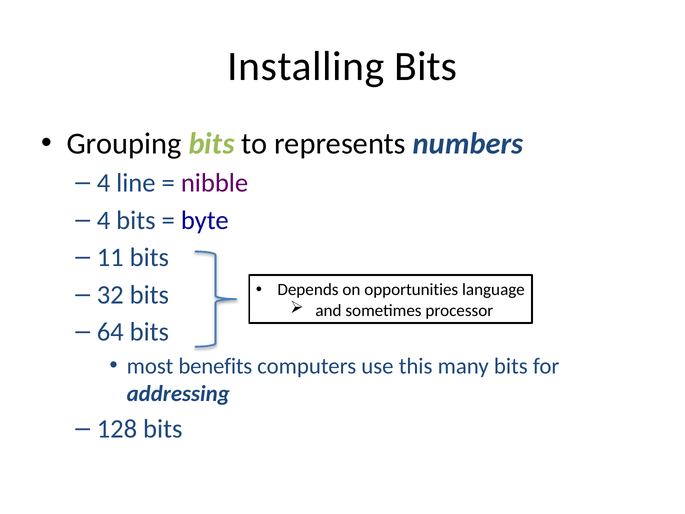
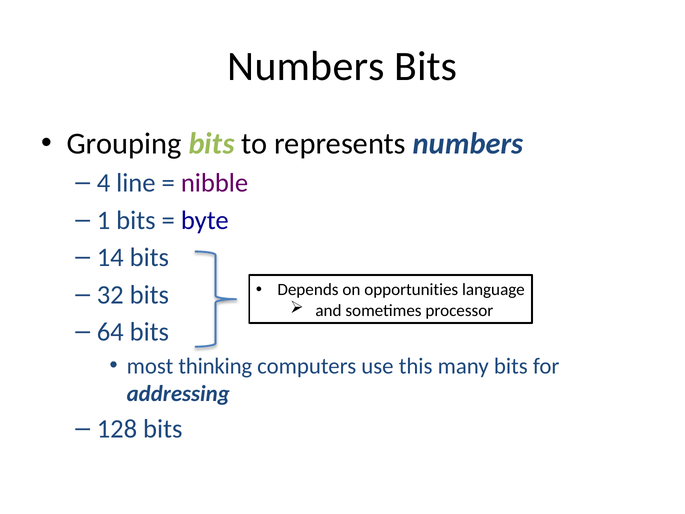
Installing: Installing -> Numbers (306, 66)
4: 4 -> 1 (104, 220)
11: 11 -> 14 (110, 257)
benefits: benefits -> thinking (215, 366)
